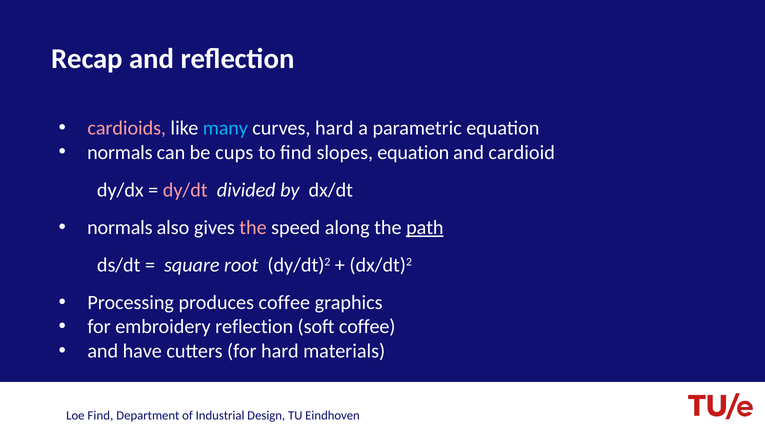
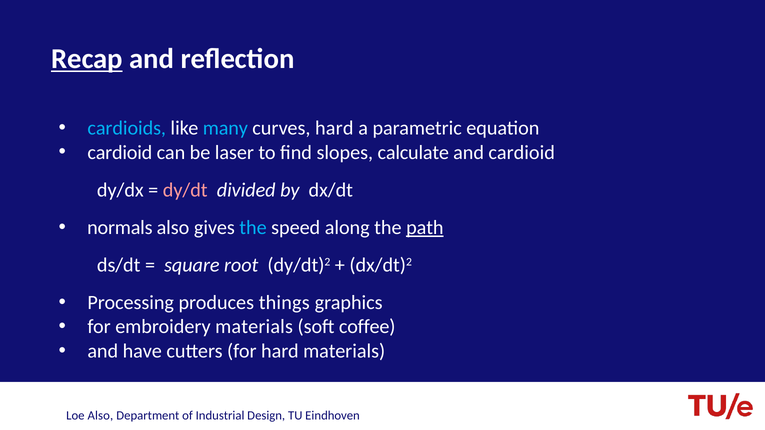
Recap underline: none -> present (87, 59)
cardioids colour: pink -> light blue (127, 128)
normals: normals -> cardioid (120, 153)
cups: cups -> laser (234, 153)
slopes equation: equation -> calculate (413, 153)
the colour: pink -> light blue (253, 228)
produces coffee: coffee -> things (284, 303)
embroidery reflection: reflection -> materials (254, 327)
Loe Find: Find -> Also (100, 416)
